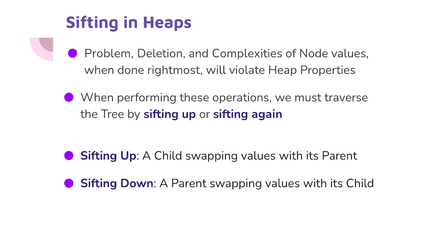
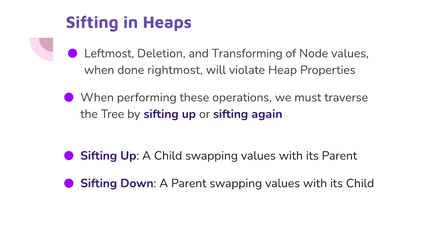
Problem: Problem -> Leftmost (109, 53)
Complexities: Complexities -> Transforming (247, 53)
